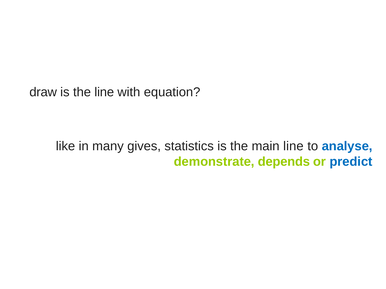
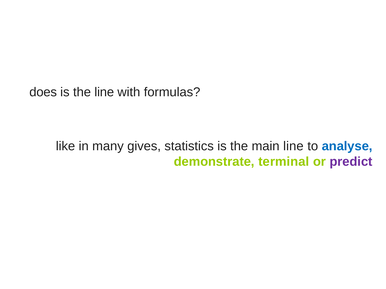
draw: draw -> does (43, 92)
equation: equation -> formulas (172, 92)
depends: depends -> terminal (284, 162)
predict colour: blue -> purple (351, 162)
